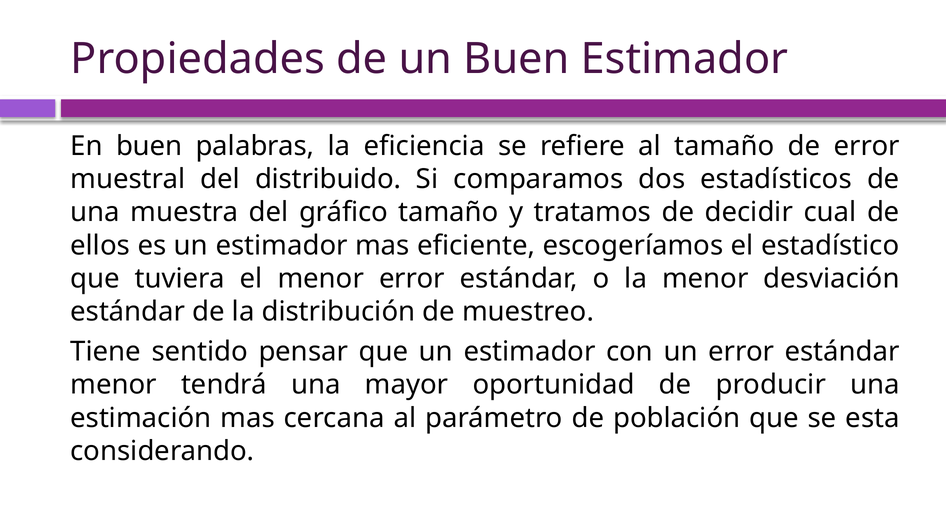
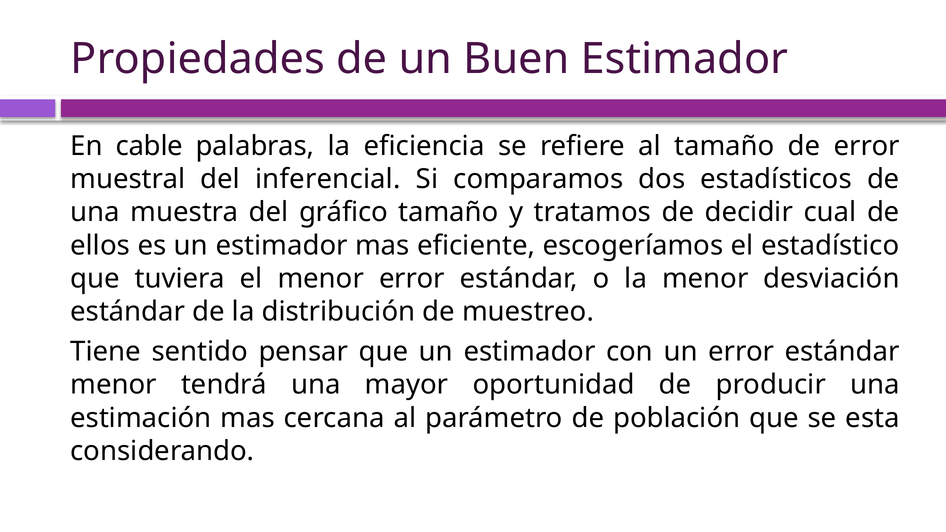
En buen: buen -> cable (149, 146)
distribuido: distribuido -> inferencial (328, 179)
